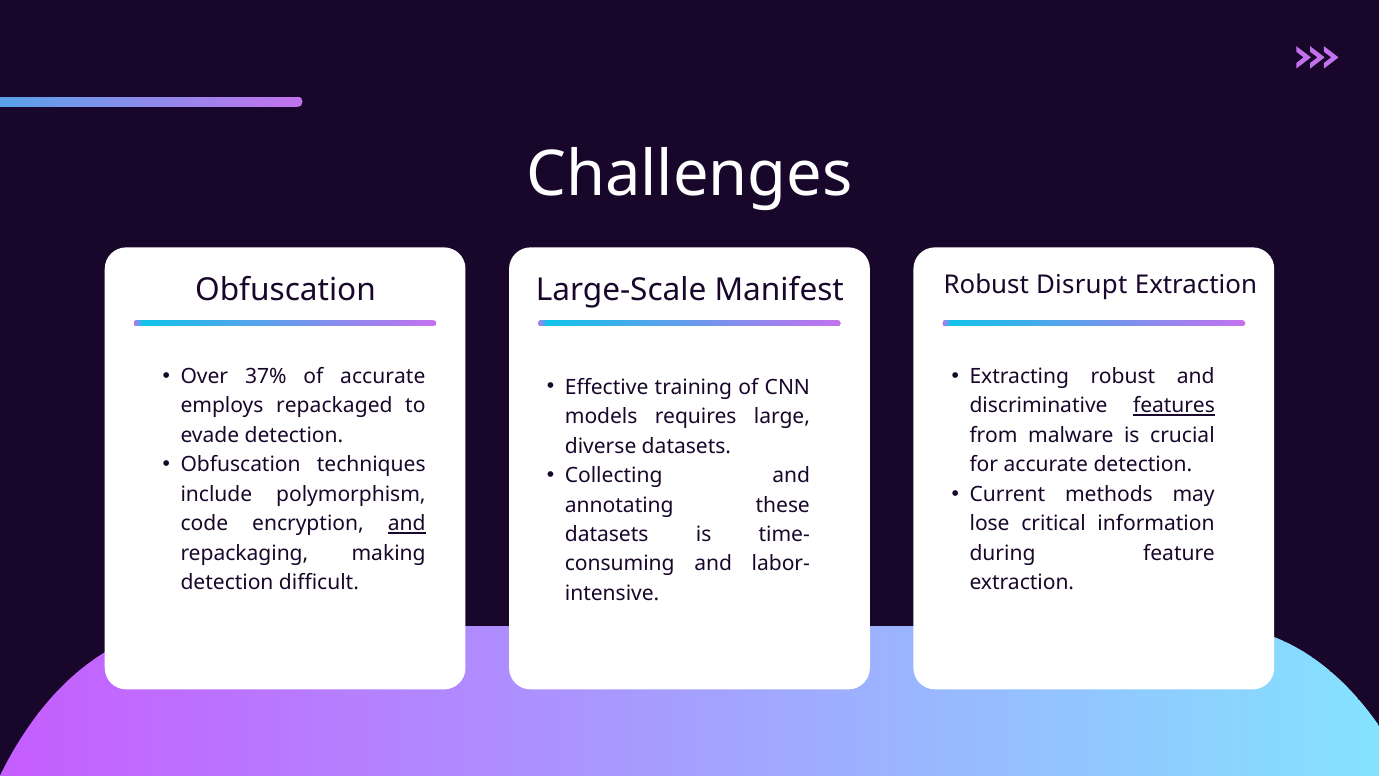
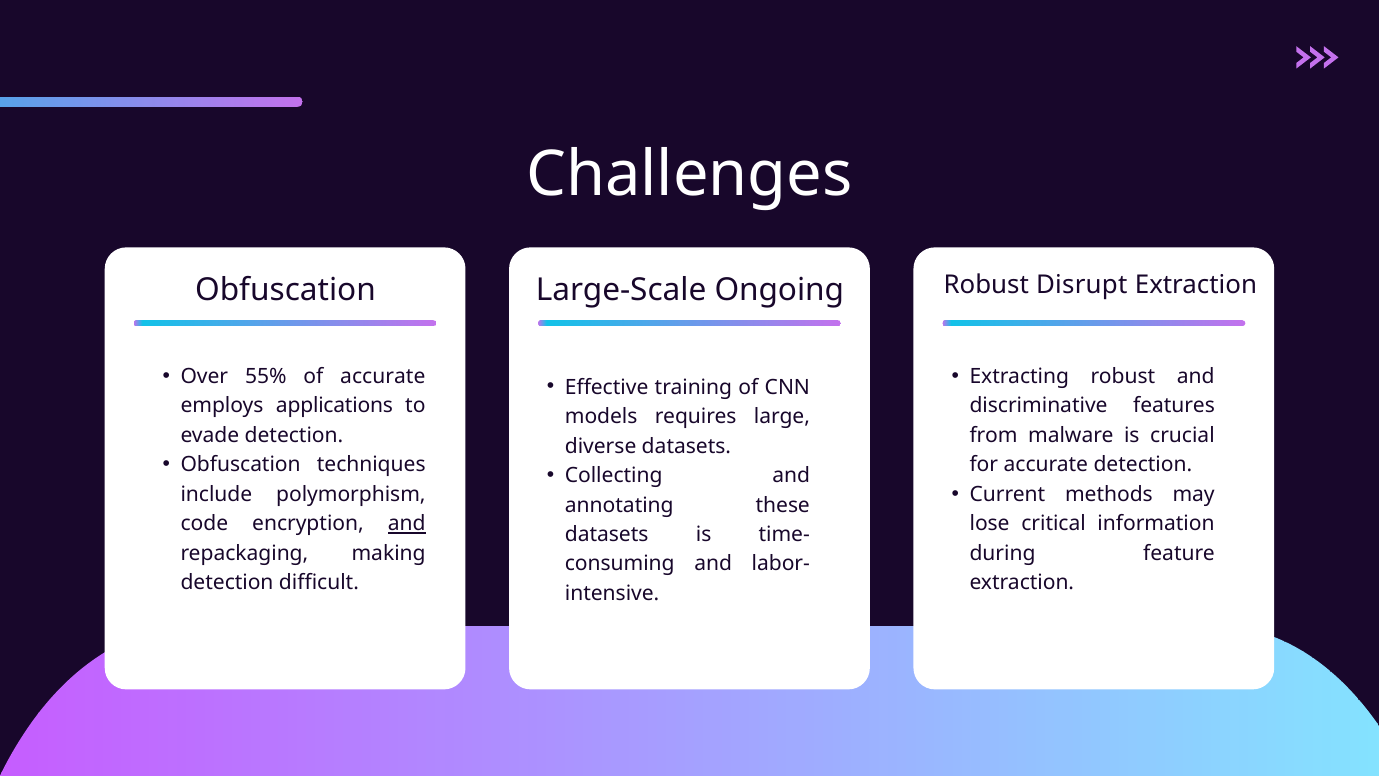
Manifest: Manifest -> Ongoing (779, 290)
37%: 37% -> 55% (266, 376)
repackaged: repackaged -> applications (334, 406)
features underline: present -> none (1174, 406)
